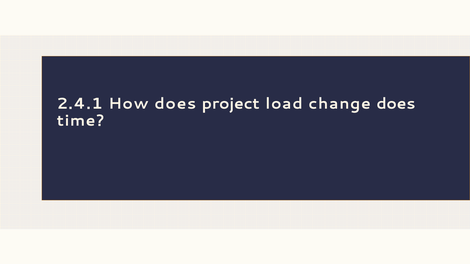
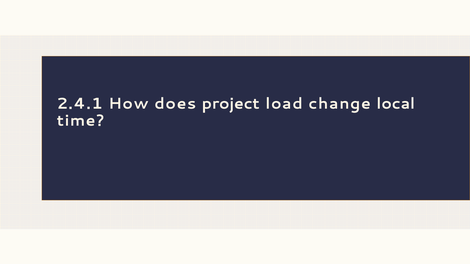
change does: does -> local (396, 104)
